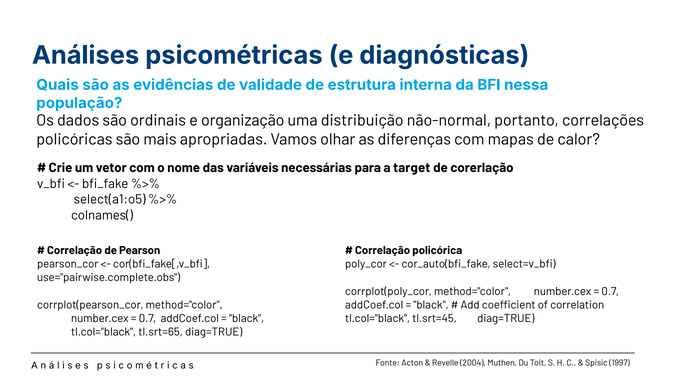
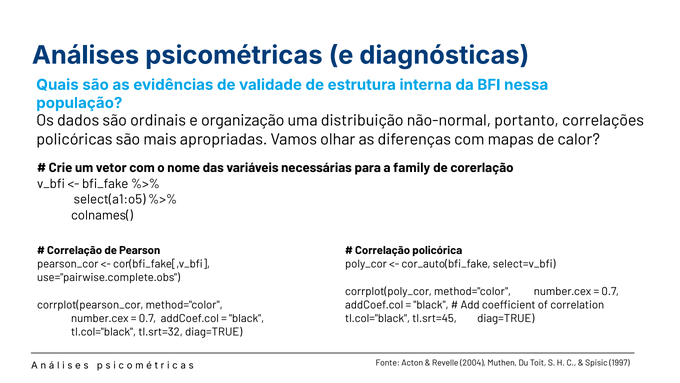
target: target -> family (412, 168)
tl.srt=65: tl.srt=65 -> tl.srt=32 (161, 332)
